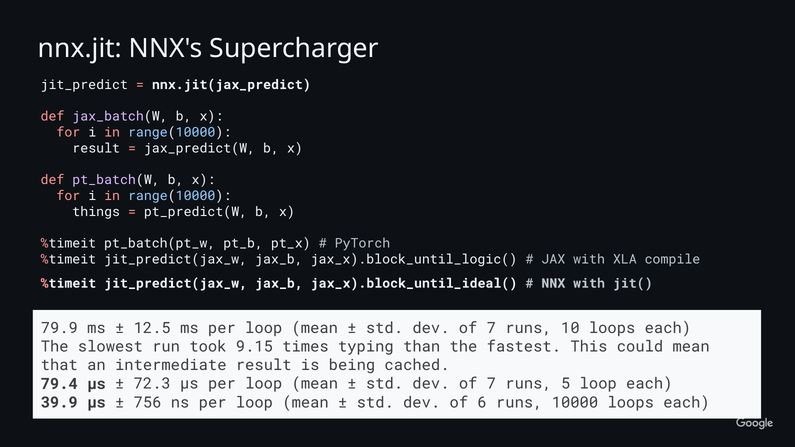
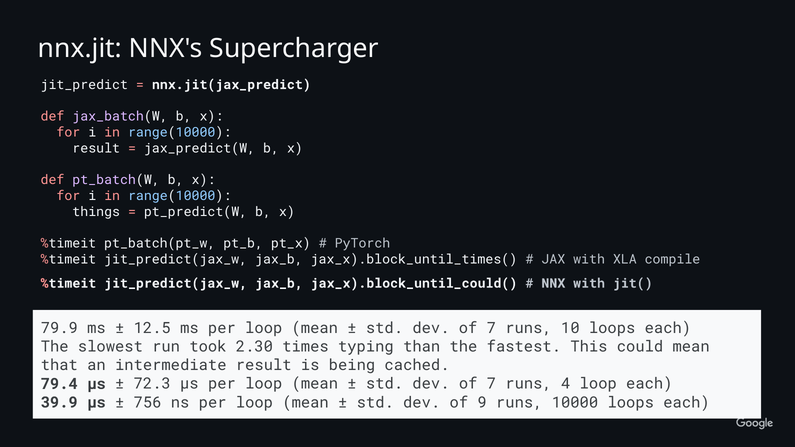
jax_x).block_until_logic(: jax_x).block_until_logic( -> jax_x).block_until_times( (414, 260)
jax_x).block_until_ideal(: jax_x).block_until_ideal( -> jax_x).block_until_could( (414, 283)
9.15: 9.15 -> 2.30 (254, 347)
5: 5 -> 4 (566, 384)
6: 6 -> 9 (482, 403)
